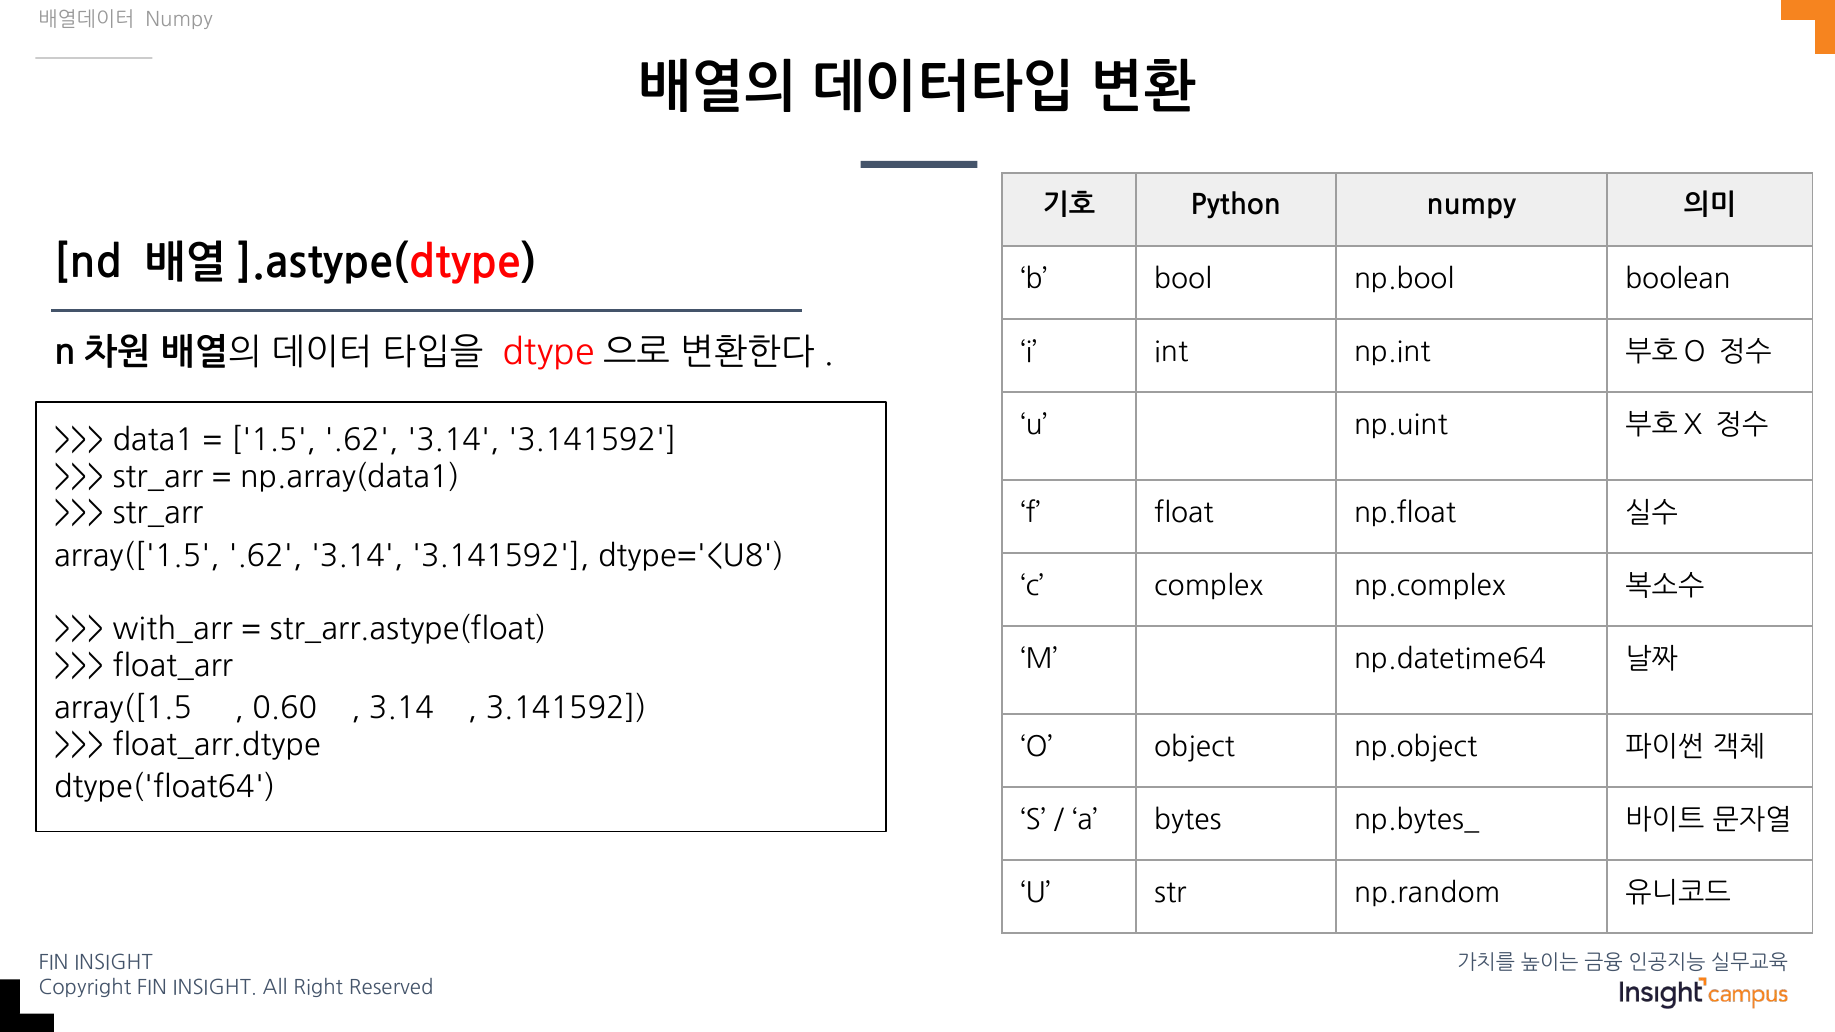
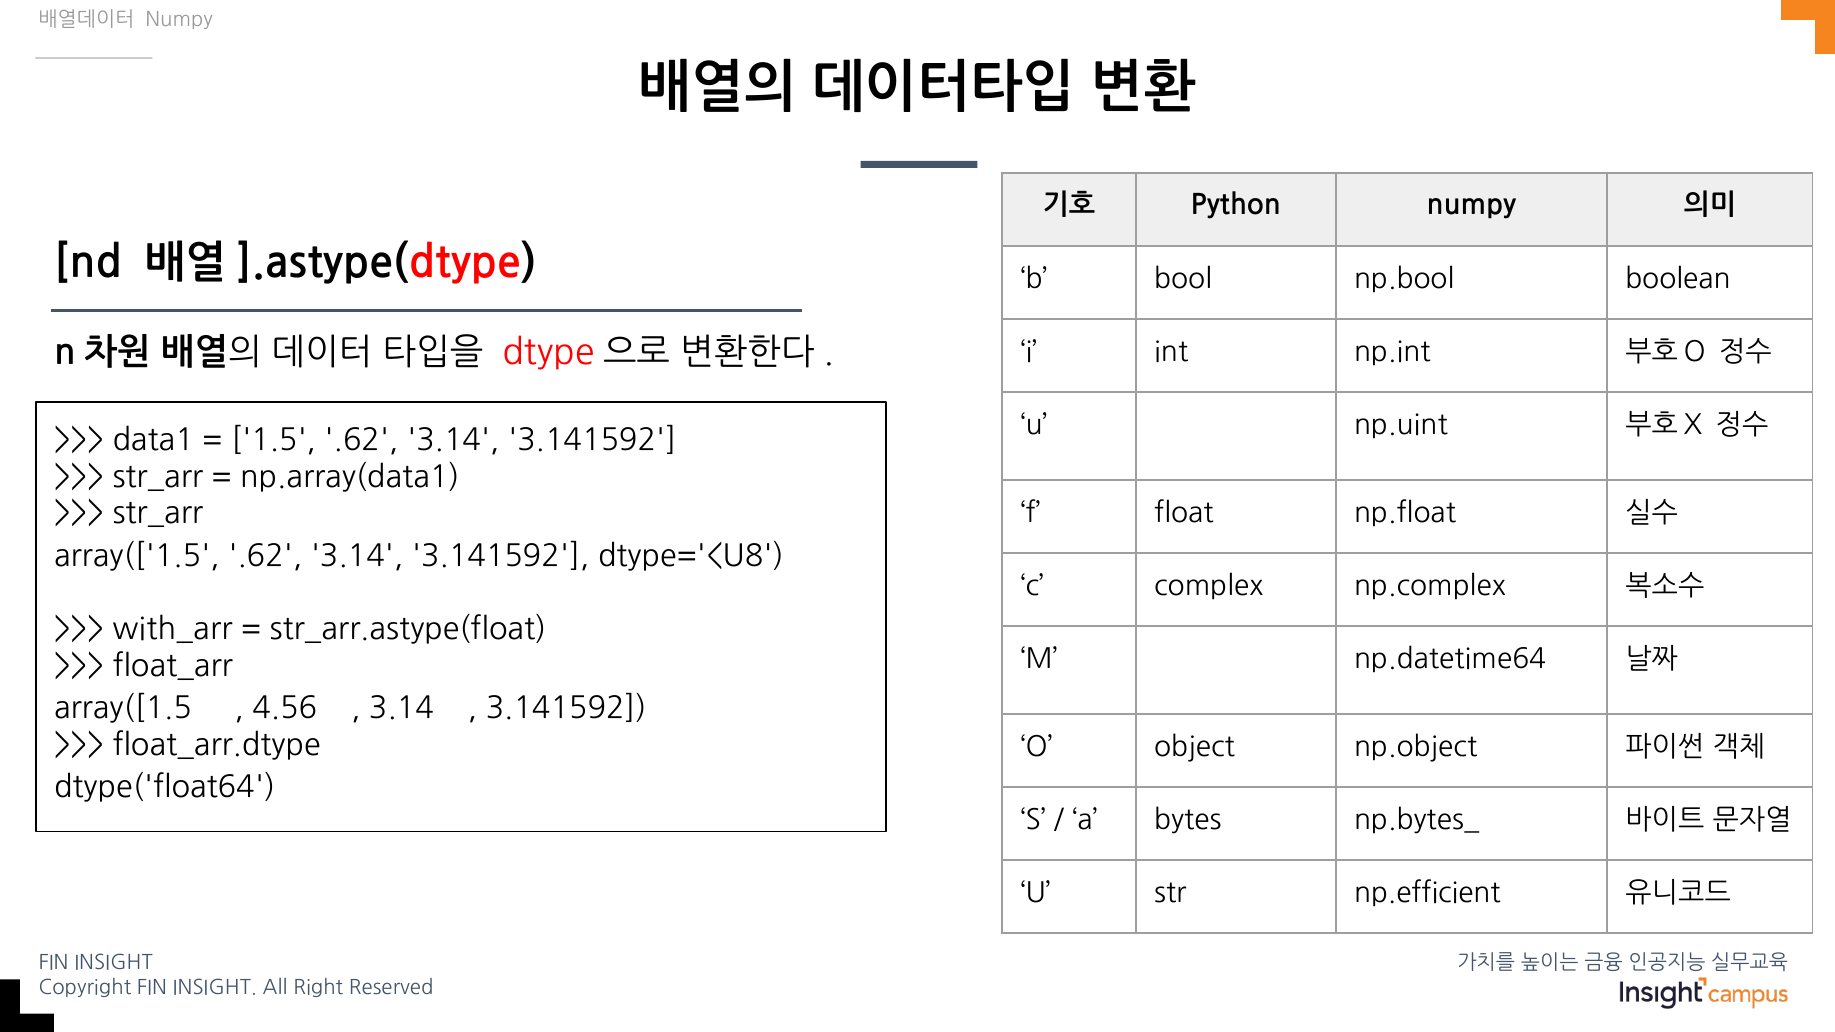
0.60: 0.60 -> 4.56 (285, 708)
np.random: np.random -> np.efficient (1427, 894)
